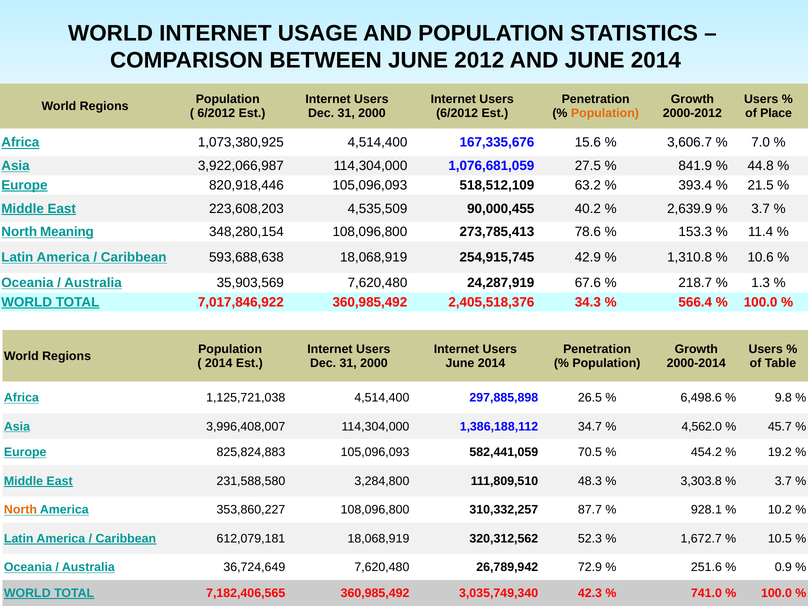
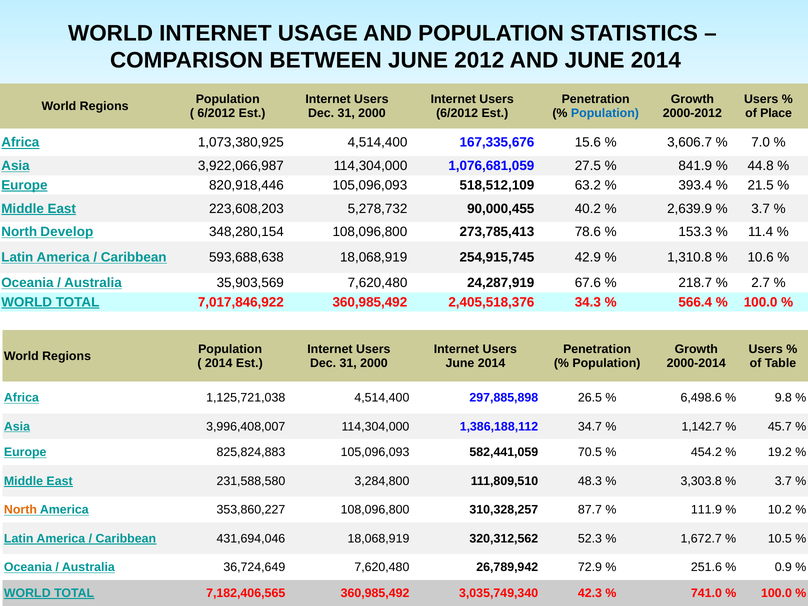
Population colour: orange -> blue (605, 113)
4,535,509: 4,535,509 -> 5,278,732 (378, 209)
Meaning: Meaning -> Develop (67, 232)
1.3: 1.3 -> 2.7 (761, 283)
4,562.0: 4,562.0 -> 1,142.7 (702, 426)
310,332,257: 310,332,257 -> 310,328,257 (504, 510)
928.1: 928.1 -> 111.9 (706, 510)
612,079,181: 612,079,181 -> 431,694,046 (251, 539)
